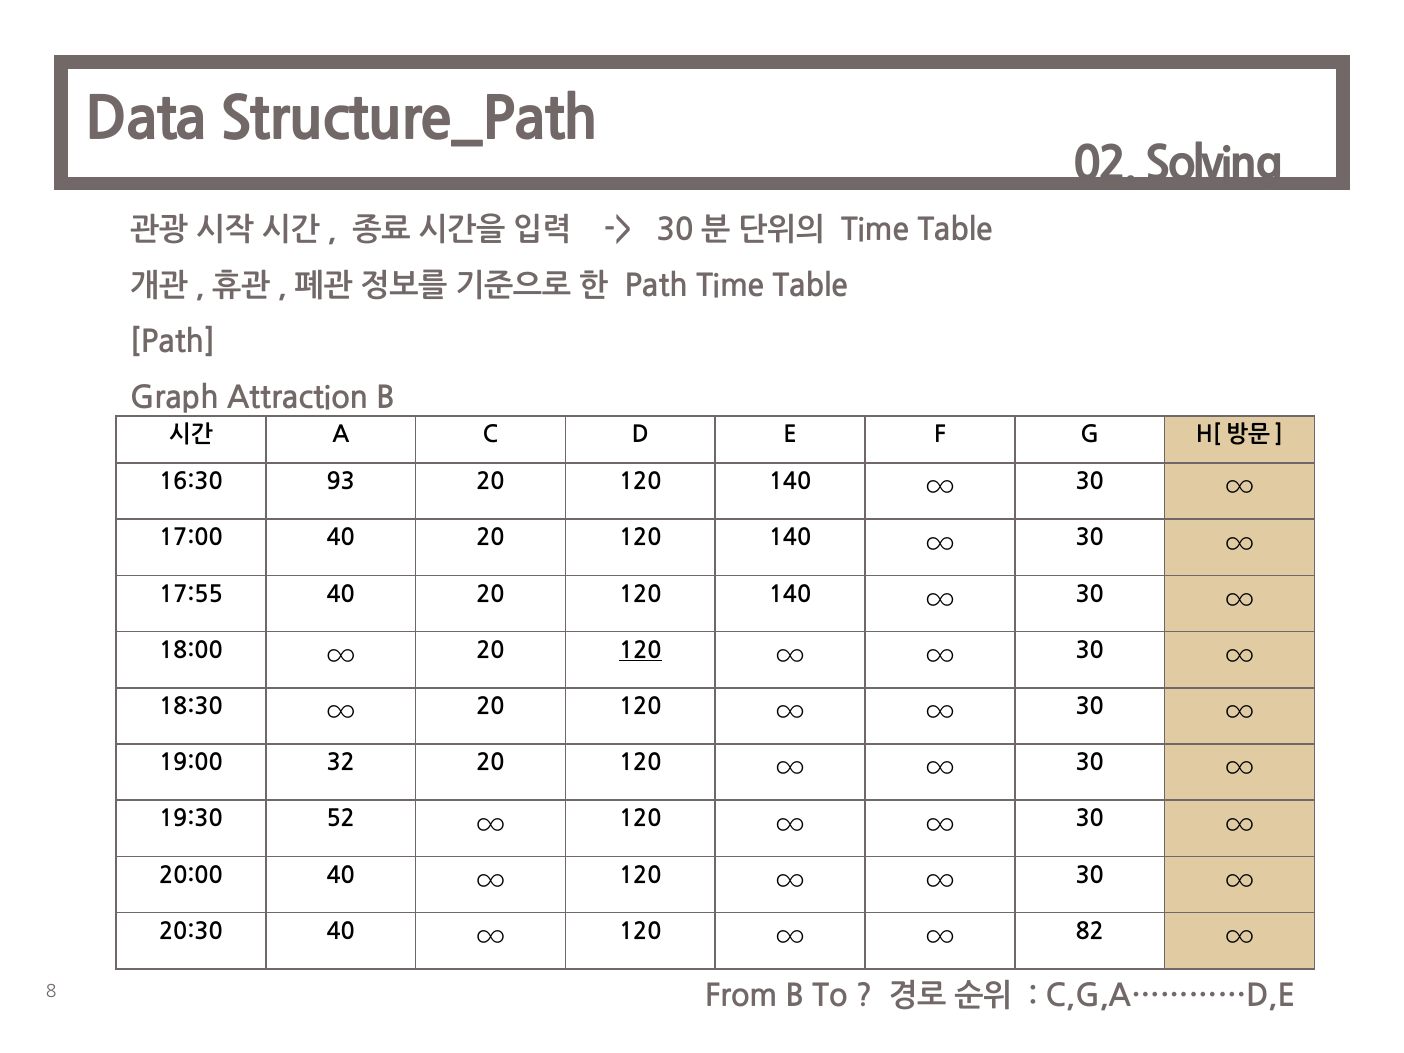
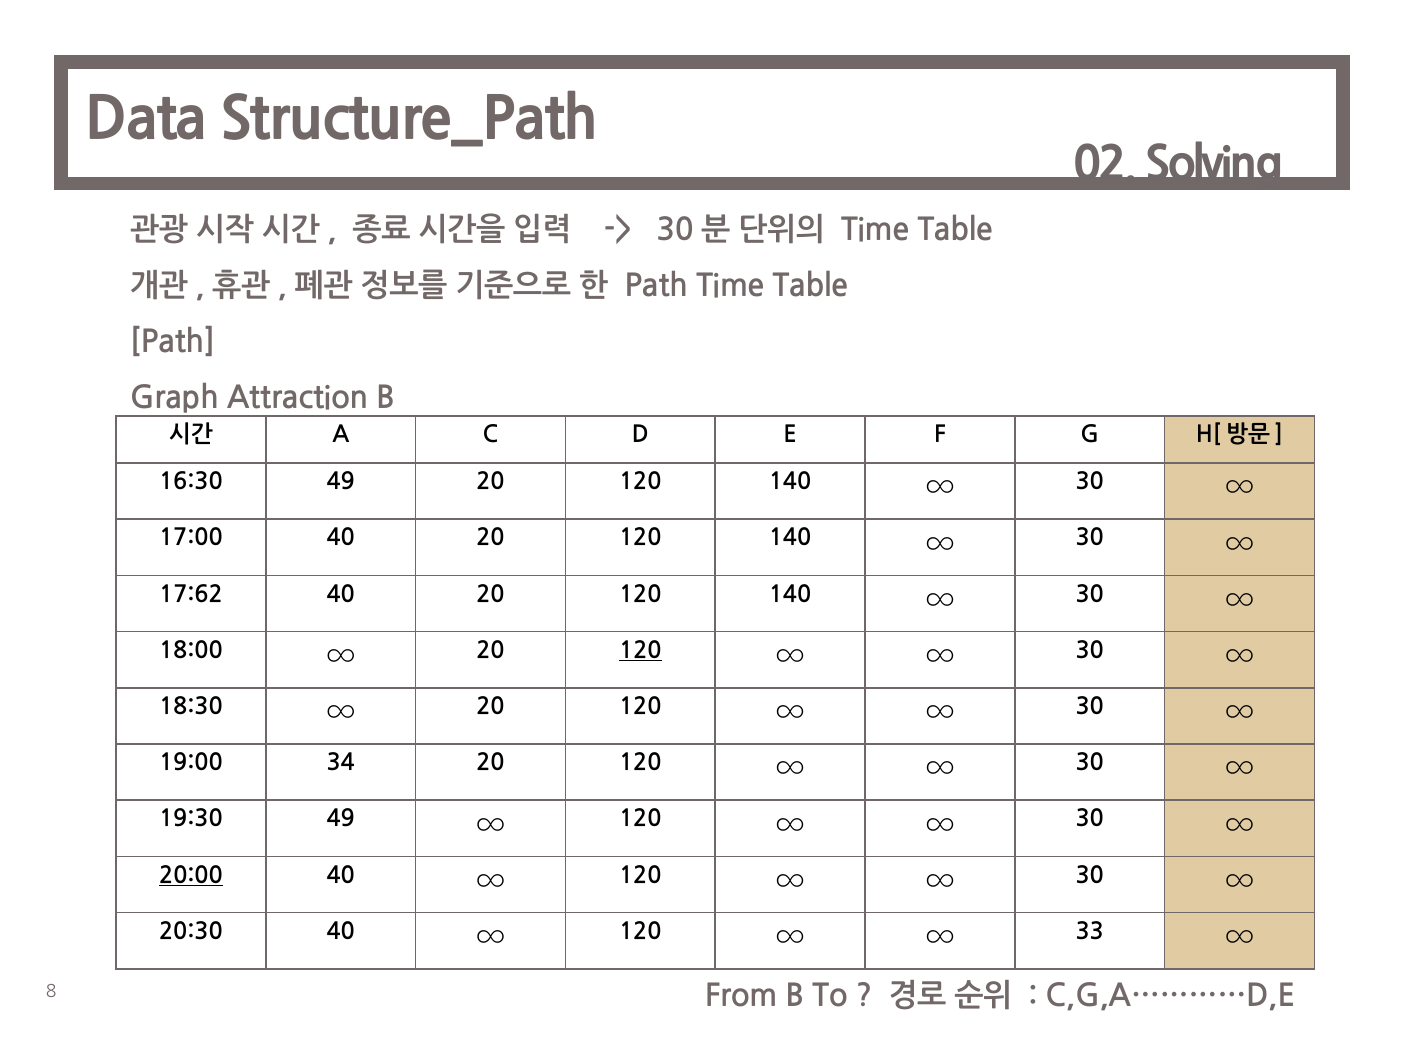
16:30 93: 93 -> 49 (341, 482)
17:55: 17:55 -> 17:62 (191, 594)
32: 32 -> 34 (341, 763)
19:30 52: 52 -> 49 (341, 819)
20:00 underline: none -> present (191, 875)
82: 82 -> 33 (1090, 932)
